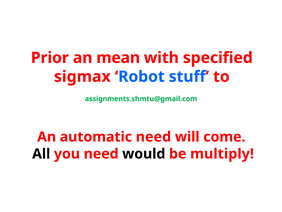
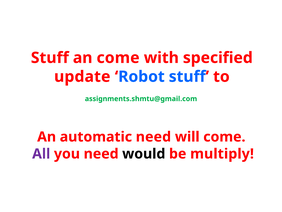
Prior: Prior -> Stuff (50, 58)
an mean: mean -> come (118, 58)
sigmax: sigmax -> update (82, 76)
All colour: black -> purple (41, 153)
